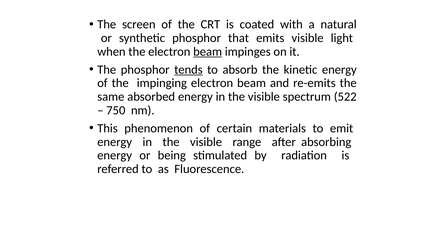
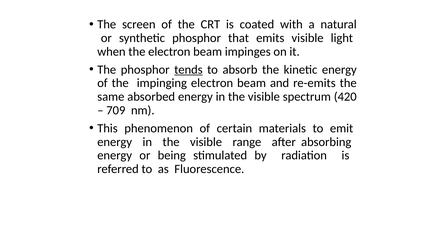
beam underline: present -> none (208, 52)
522: 522 -> 420 (345, 97)
750: 750 -> 709 (116, 110)
